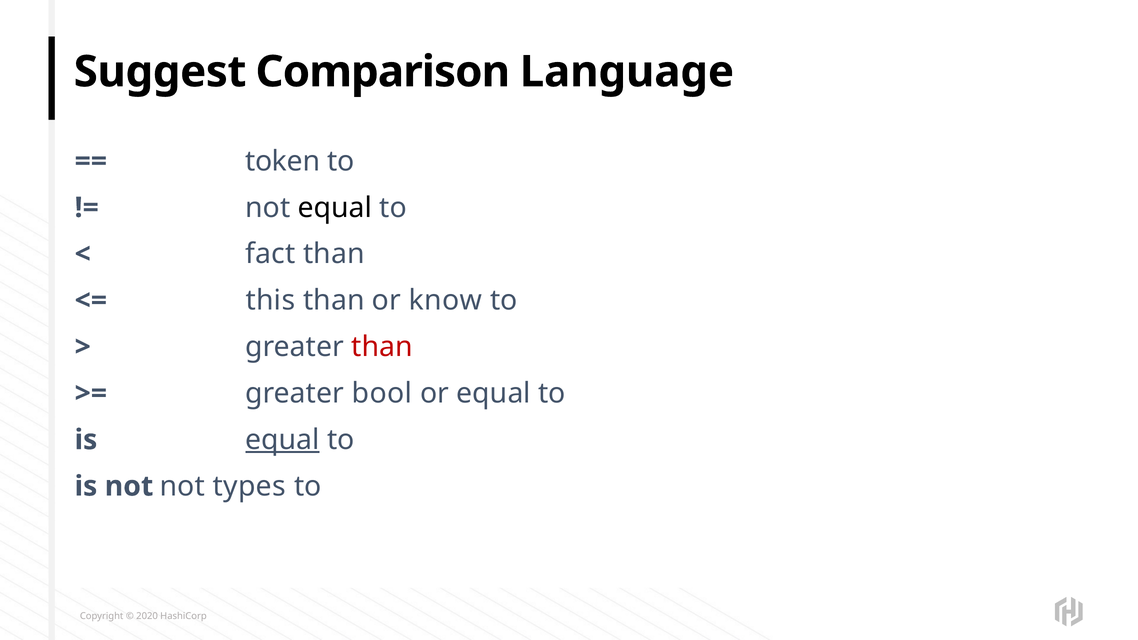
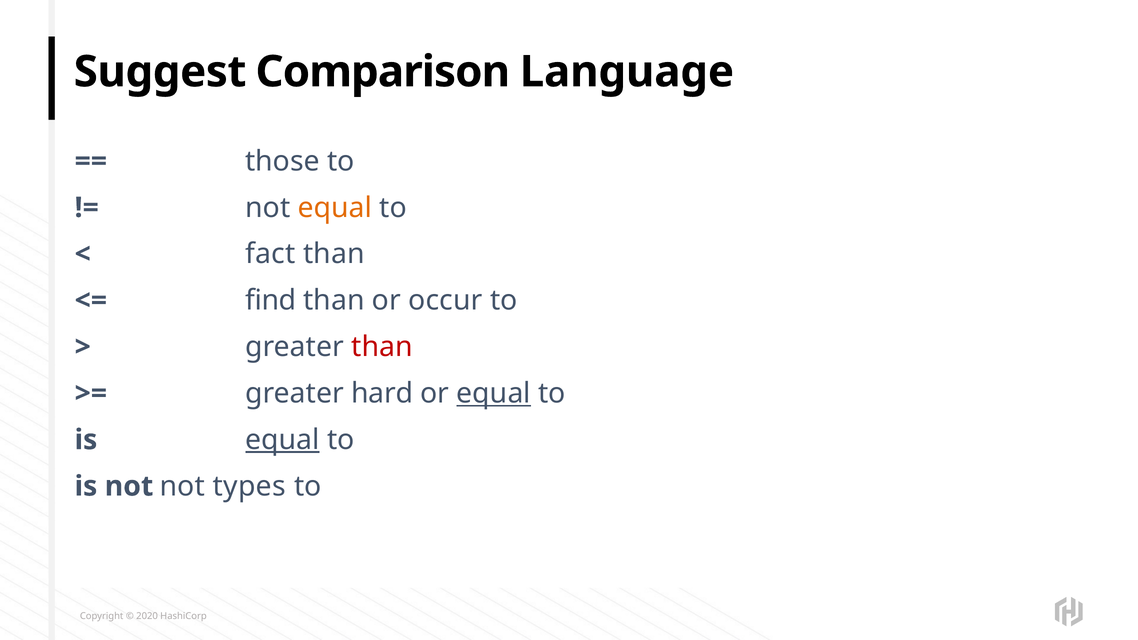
token: token -> those (282, 161)
equal colour: black -> orange (335, 208)
this: this -> find (271, 301)
know: know -> occur (445, 301)
bool: bool -> hard (382, 393)
equal underline: none -> present (494, 393)
